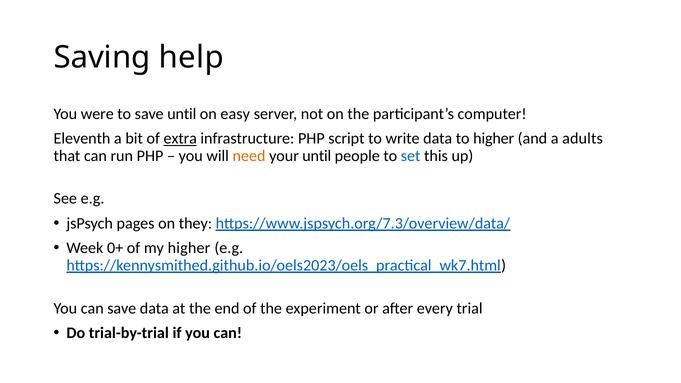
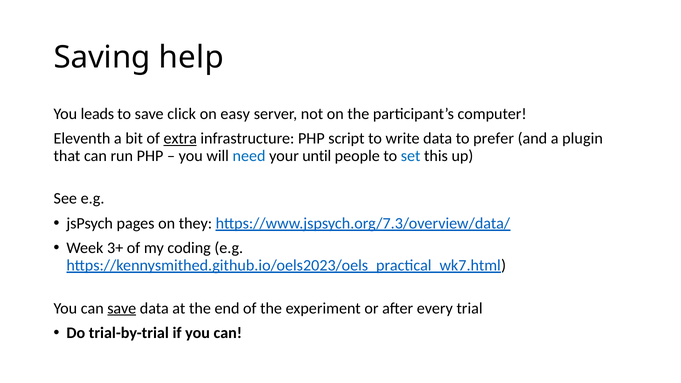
were: were -> leads (97, 114)
save until: until -> click (182, 114)
to higher: higher -> prefer (494, 138)
adults: adults -> plugin (583, 138)
need colour: orange -> blue (249, 156)
0+: 0+ -> 3+ (115, 248)
my higher: higher -> coding (189, 248)
save underline: none -> present (122, 308)
